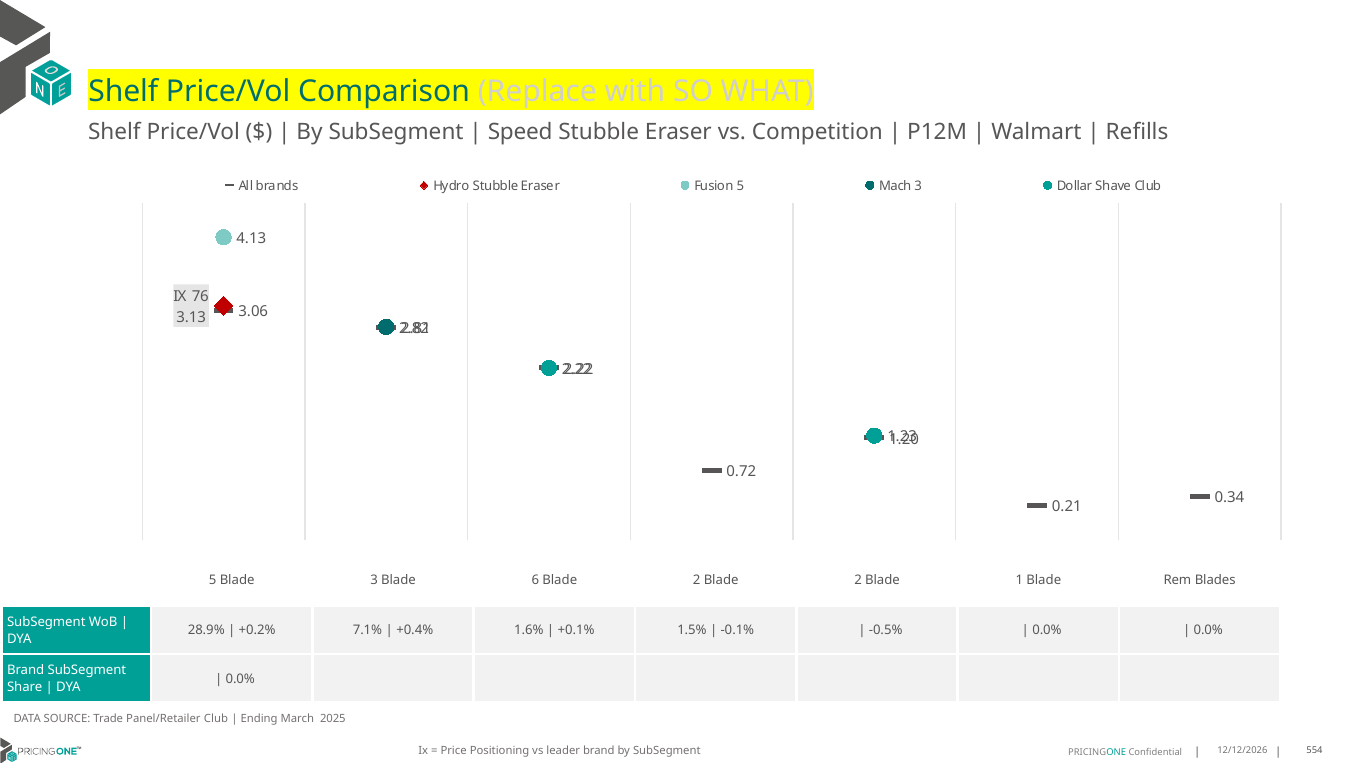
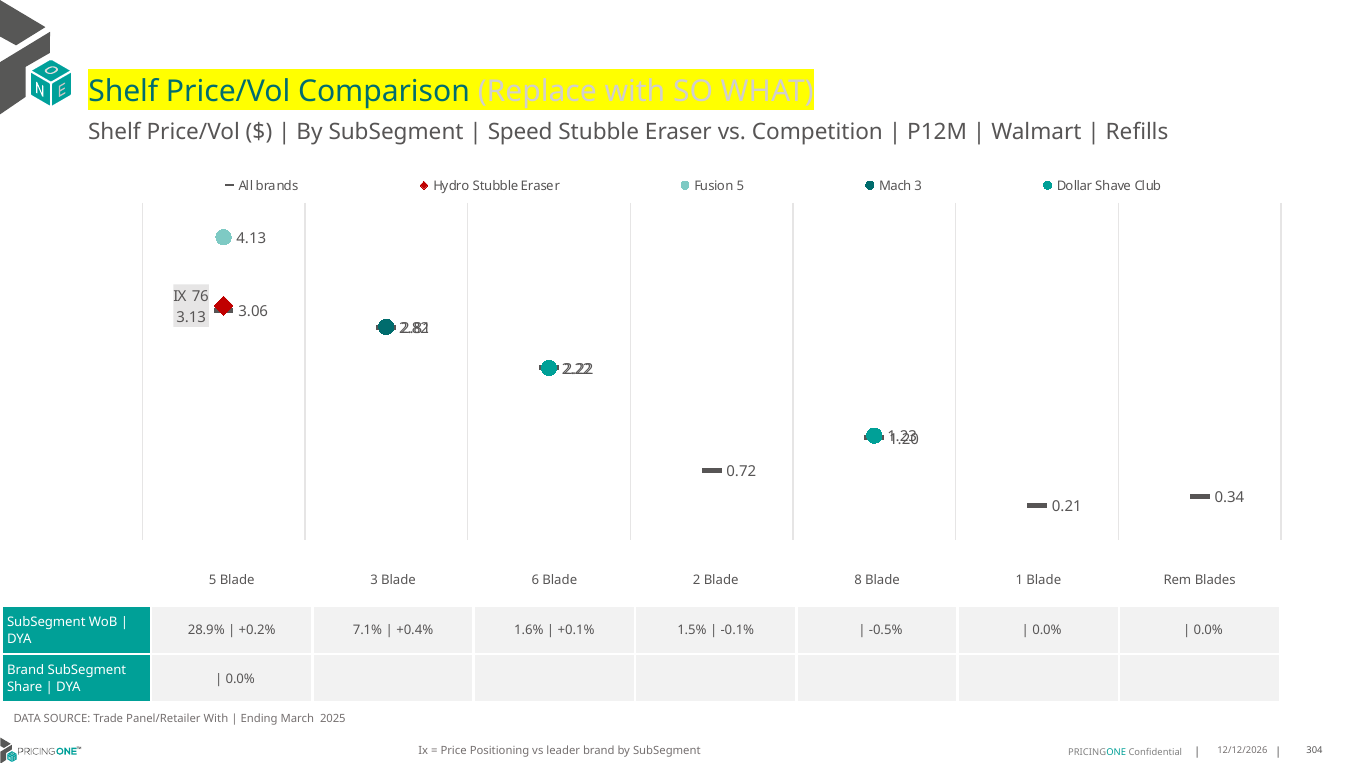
2 Blade 2: 2 -> 8 (858, 580)
Panel/Retailer Club: Club -> With (216, 718)
554: 554 -> 304 (1314, 750)
